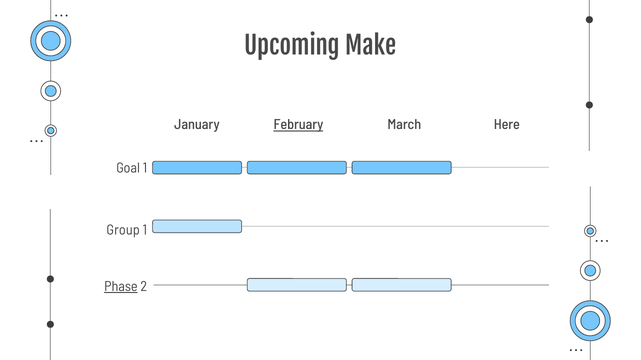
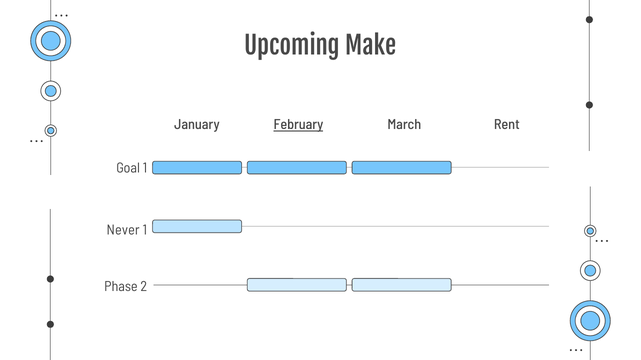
Here: Here -> Rent (507, 125)
Group: Group -> Never (123, 230)
Phase underline: present -> none (121, 287)
